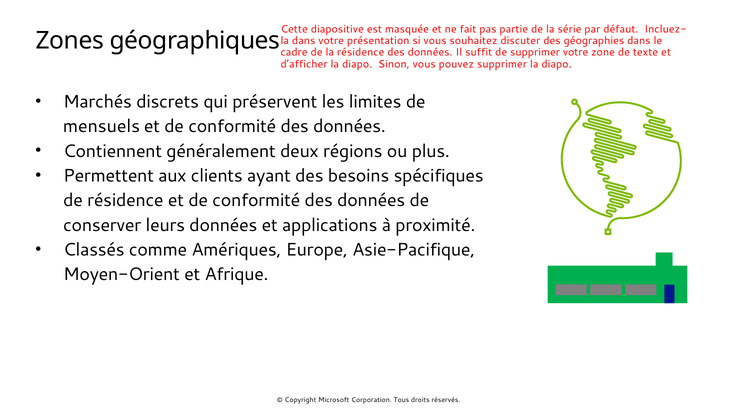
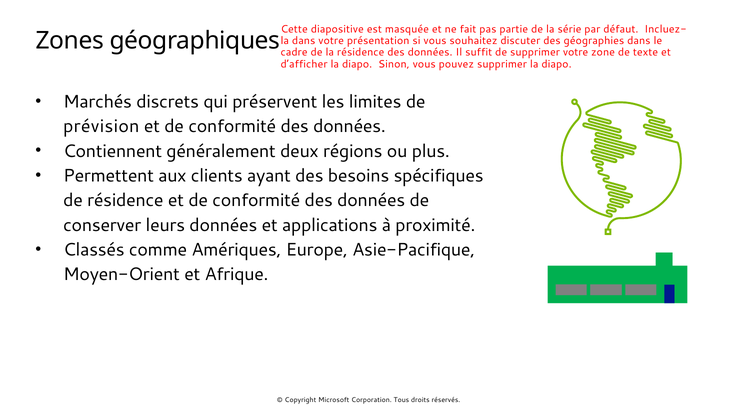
mensuels: mensuels -> prévision (101, 127)
